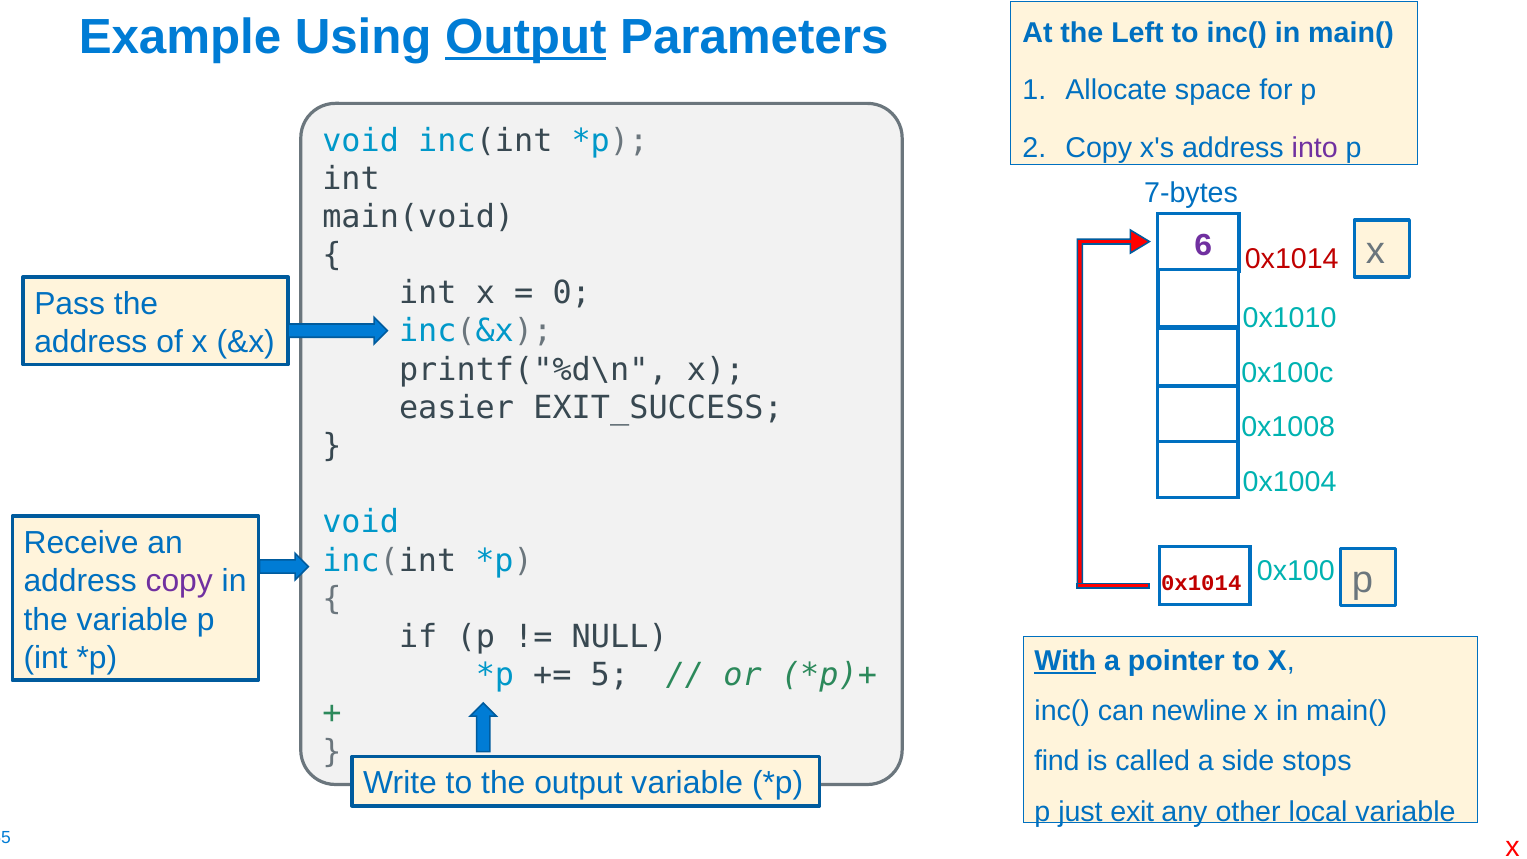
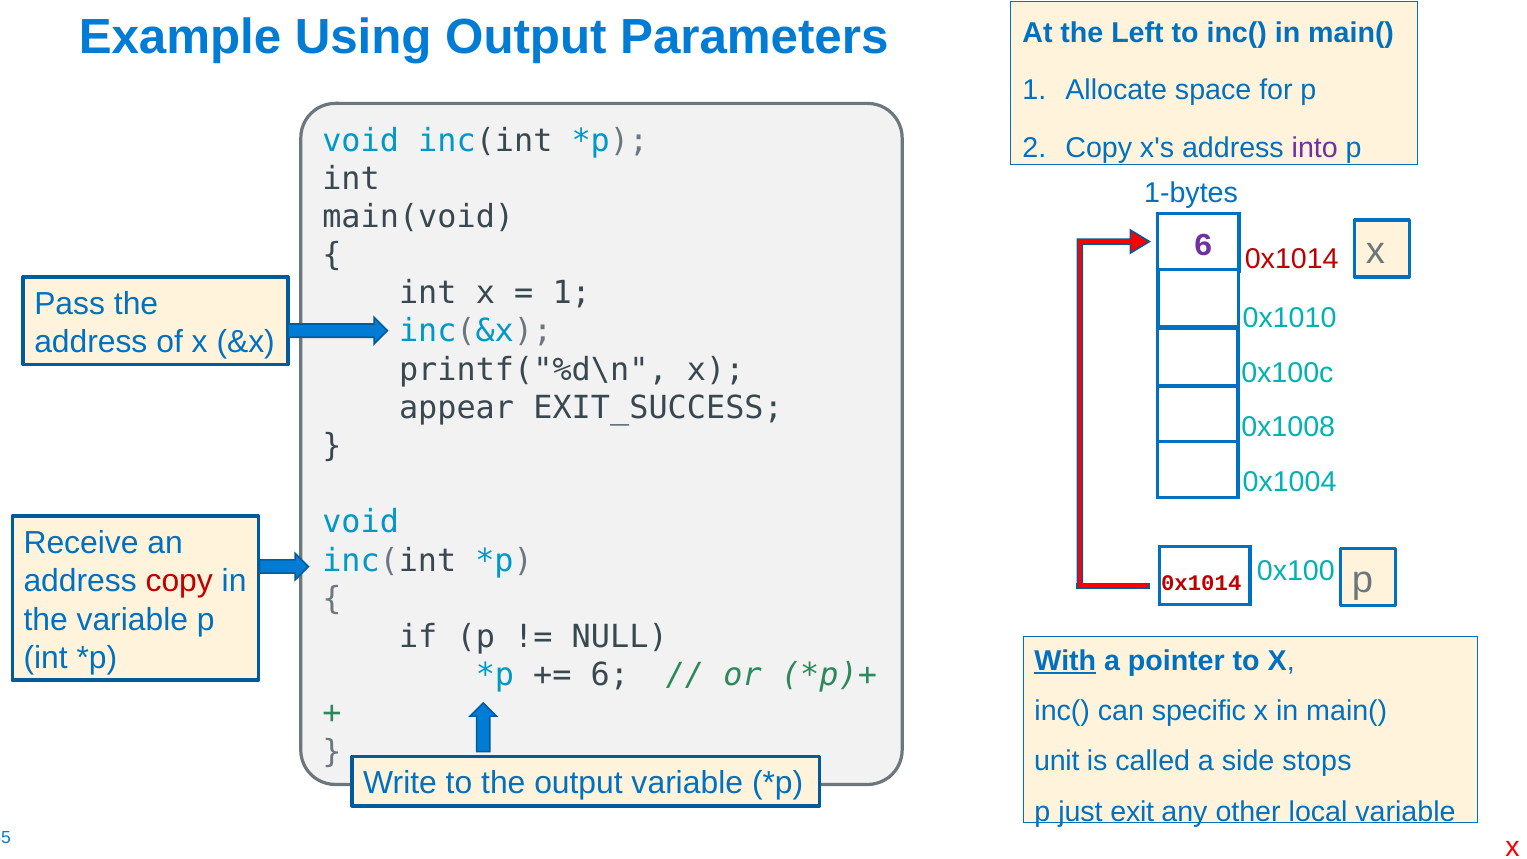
Output underline: present -> none (526, 37)
7-bytes: 7-bytes -> 1-bytes (1191, 193)
0: 0 -> 1 (572, 293)
easier: easier -> appear (457, 408)
copy colour: purple -> red (179, 581)
5: 5 -> 6 (610, 675)
newline: newline -> specific (1199, 711)
find: find -> unit (1057, 761)
